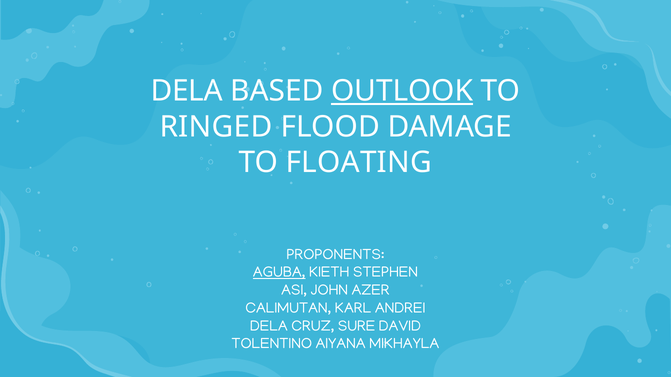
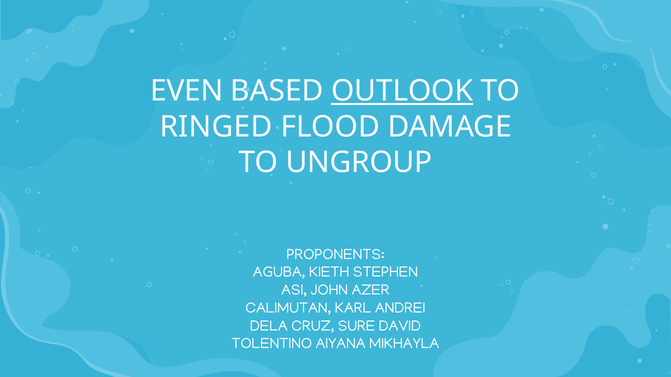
DELA: DELA -> EVEN (187, 91)
FLOATING: FLOATING -> UNGROUP (359, 163)
AGUBA underline: present -> none (279, 272)
